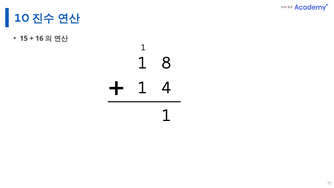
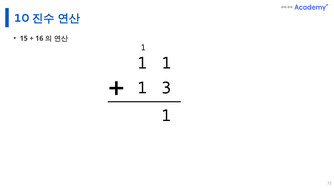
8: 8 -> 1 (167, 63)
4: 4 -> 3 (167, 88)
